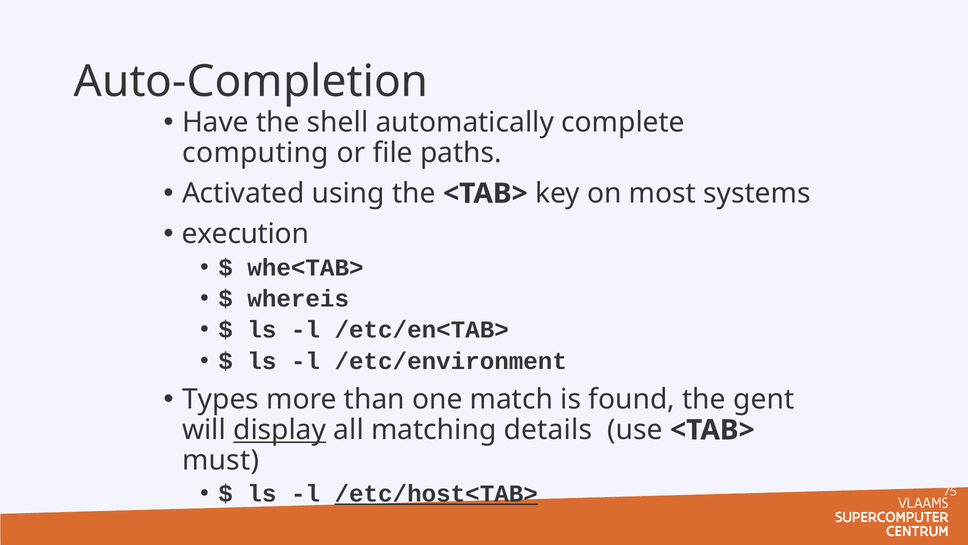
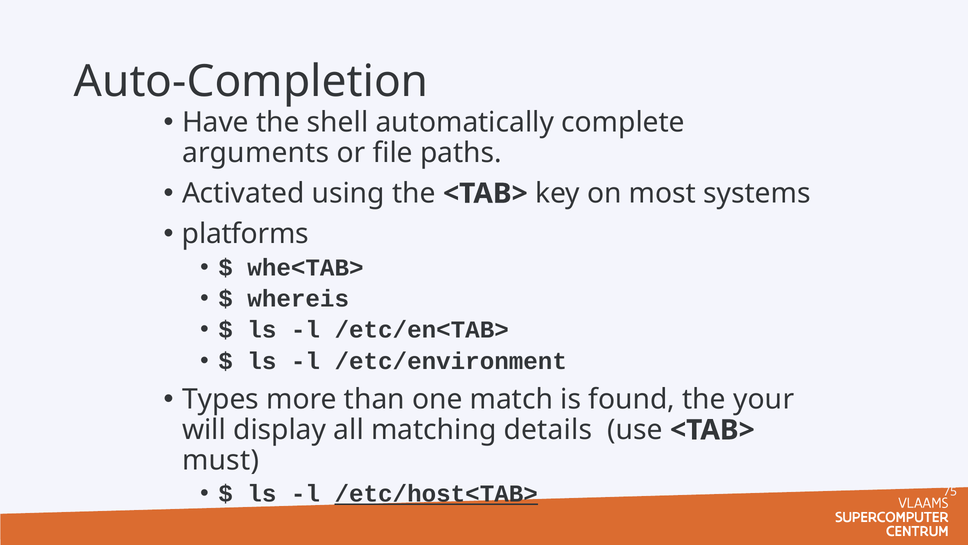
computing: computing -> arguments (256, 153)
execution: execution -> platforms (245, 234)
gent: gent -> your (764, 399)
display underline: present -> none (280, 430)
